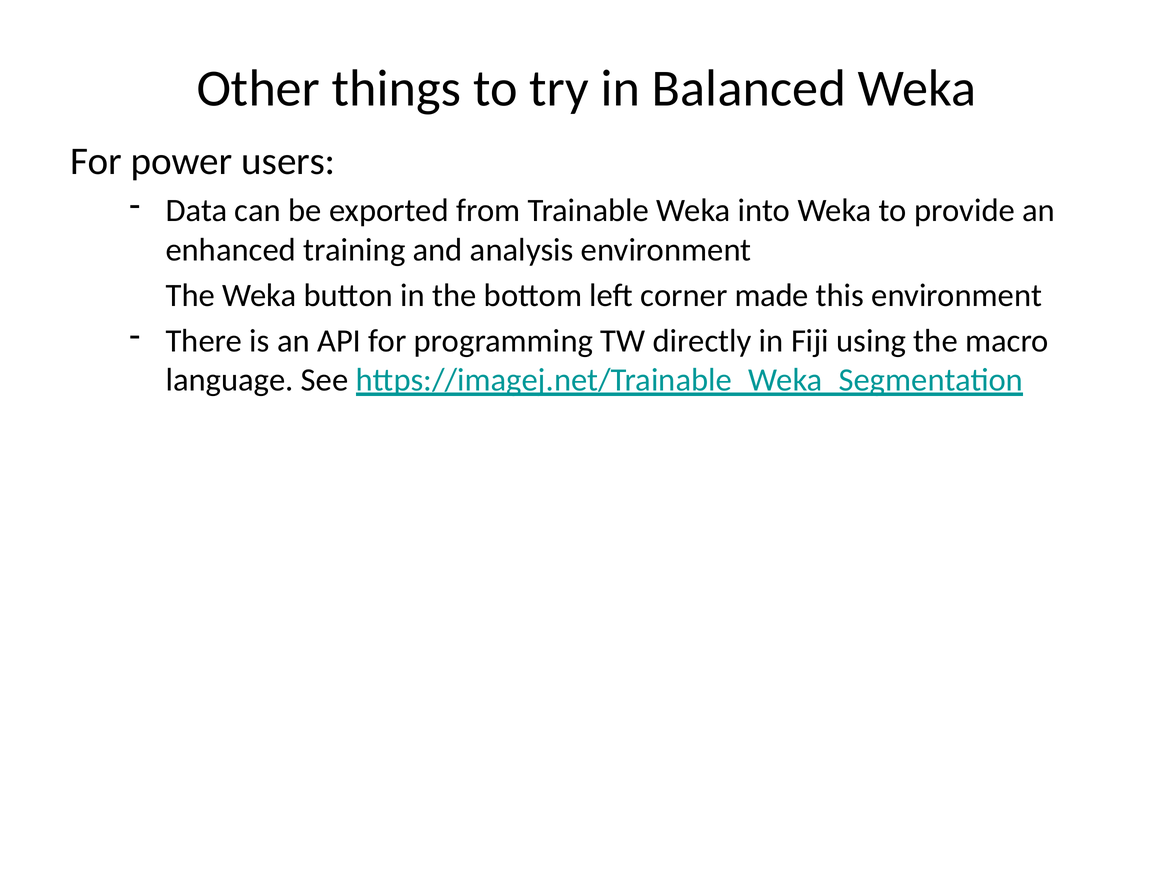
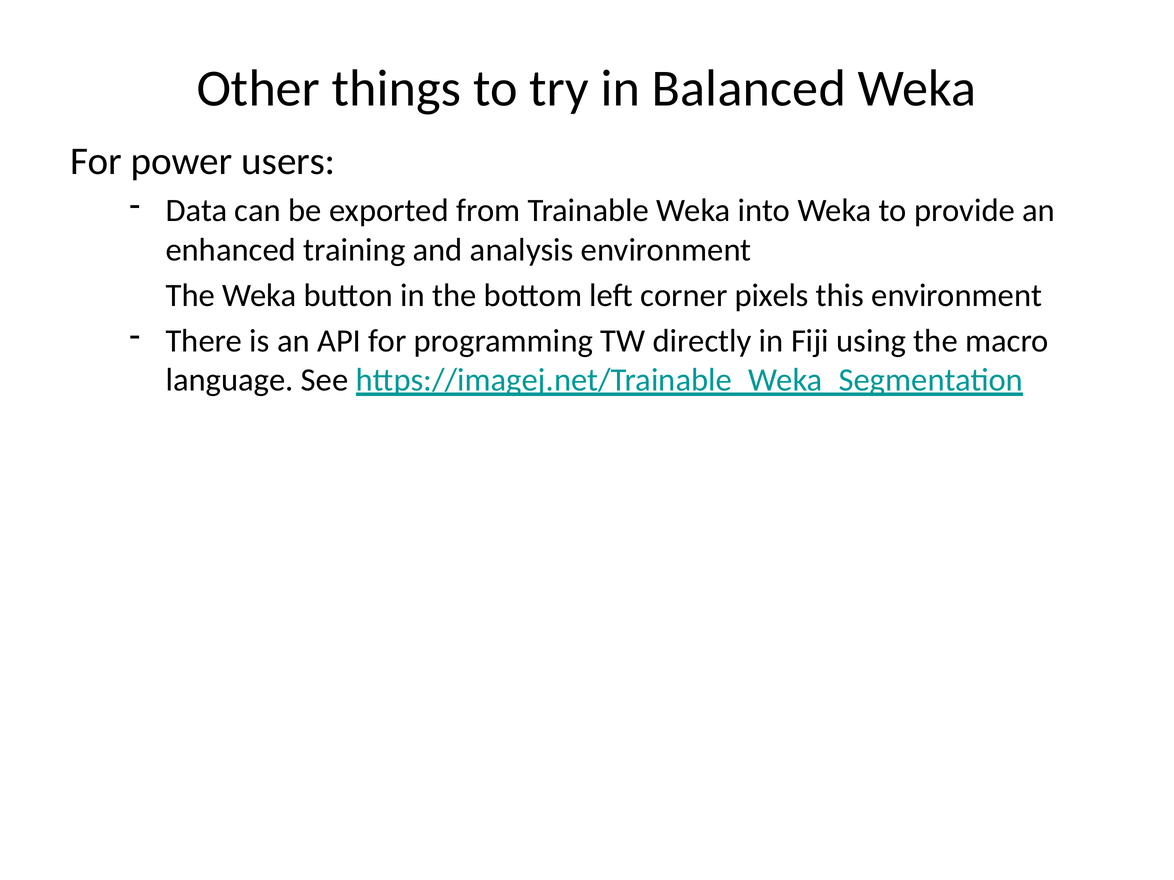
made: made -> pixels (772, 296)
